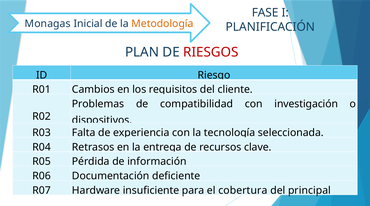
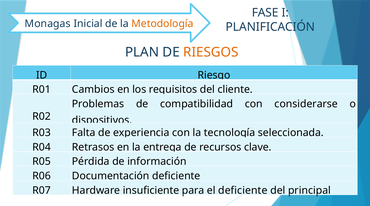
RIESGOS colour: red -> orange (211, 52)
investigación: investigación -> considerarse (306, 104)
el cobertura: cobertura -> deficiente (243, 190)
